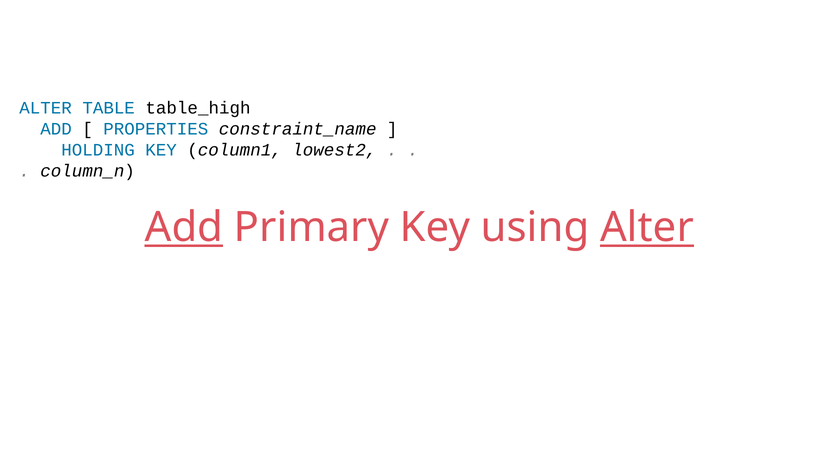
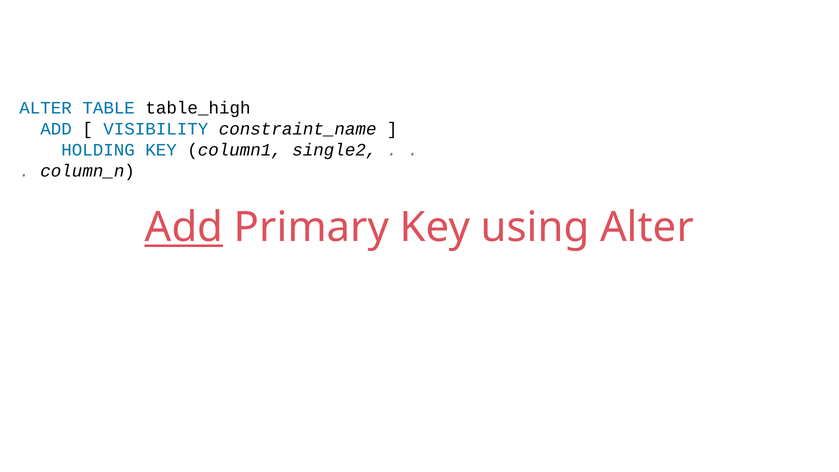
PROPERTIES: PROPERTIES -> VISIBILITY (156, 129)
lowest2: lowest2 -> single2 (334, 150)
Alter underline: present -> none (647, 228)
